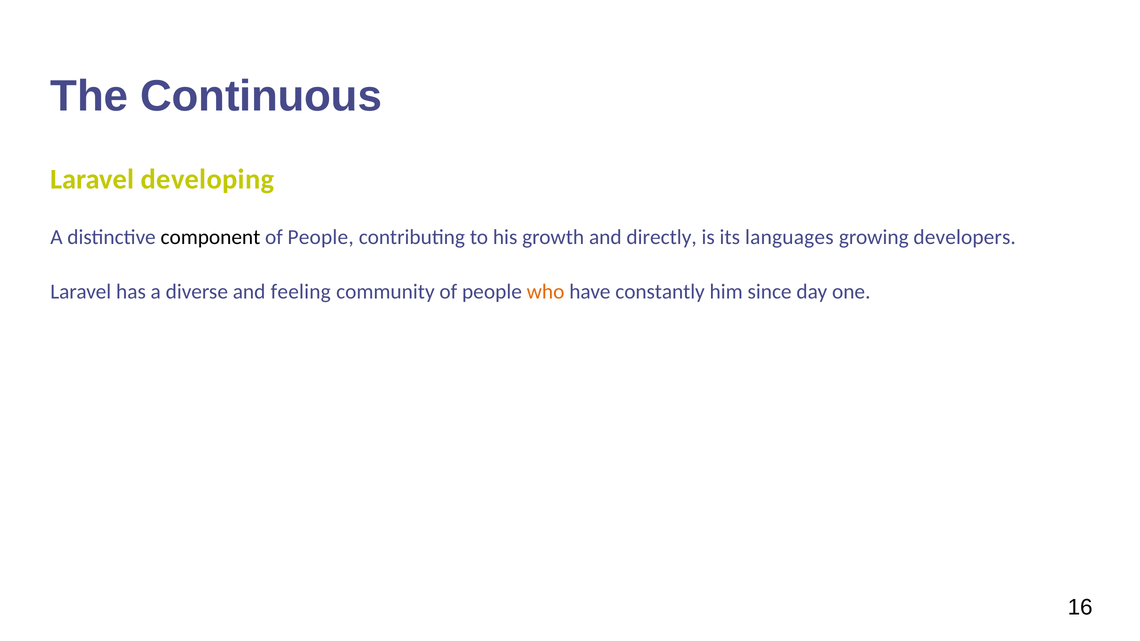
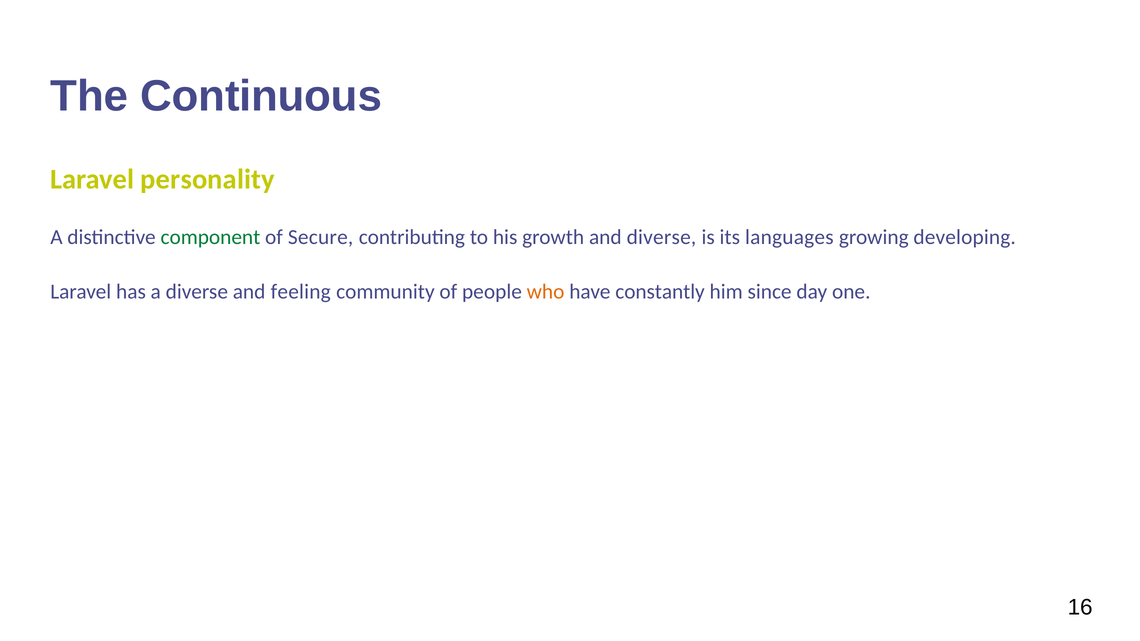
developing: developing -> personality (208, 179)
component colour: black -> green (210, 237)
People: People -> Secure (321, 237)
and directly: directly -> diverse (661, 237)
developers: developers -> developing (965, 237)
